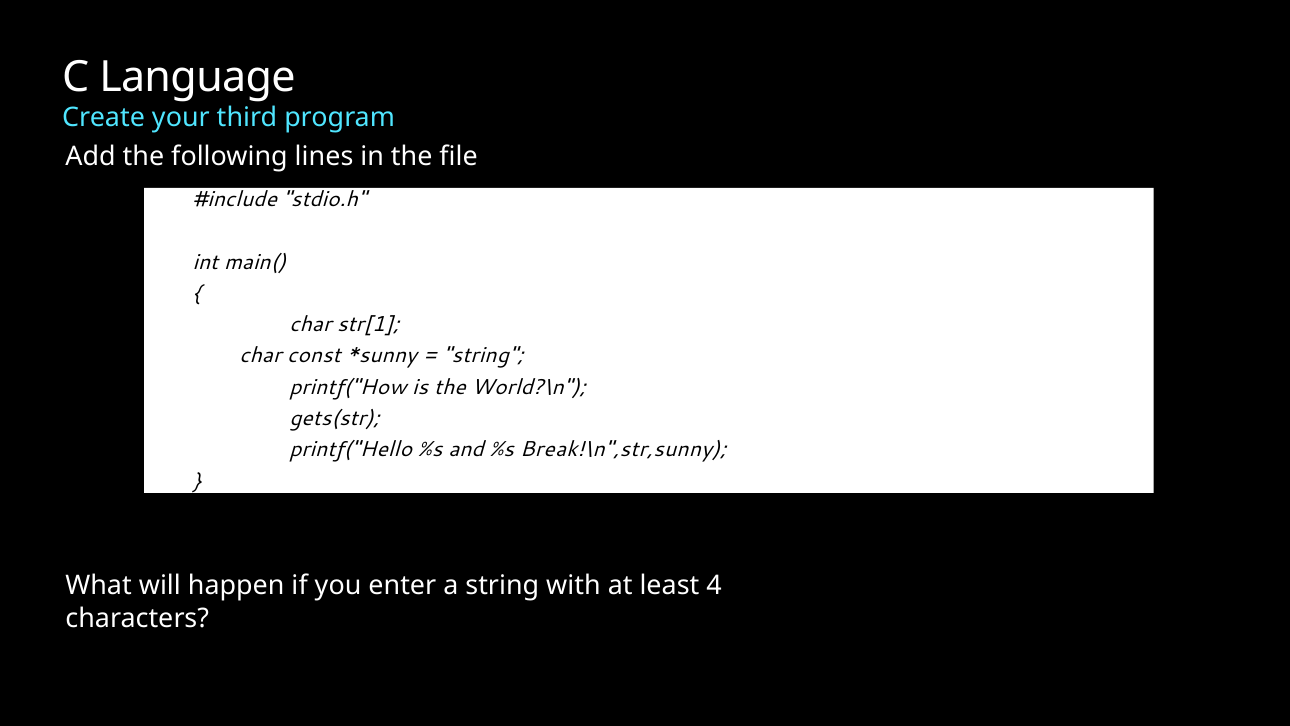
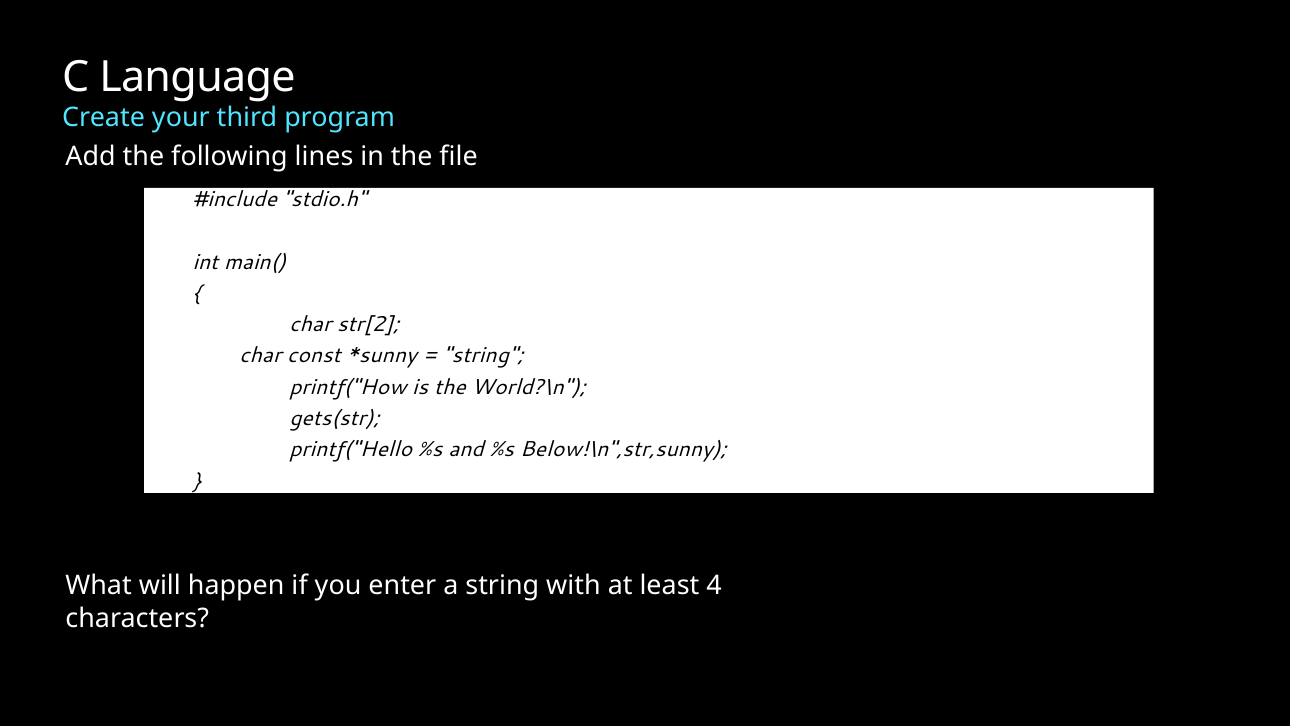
str[1: str[1 -> str[2 (368, 324)
Break!\n",str,sunny: Break!\n",str,sunny -> Below!\n",str,sunny (623, 449)
